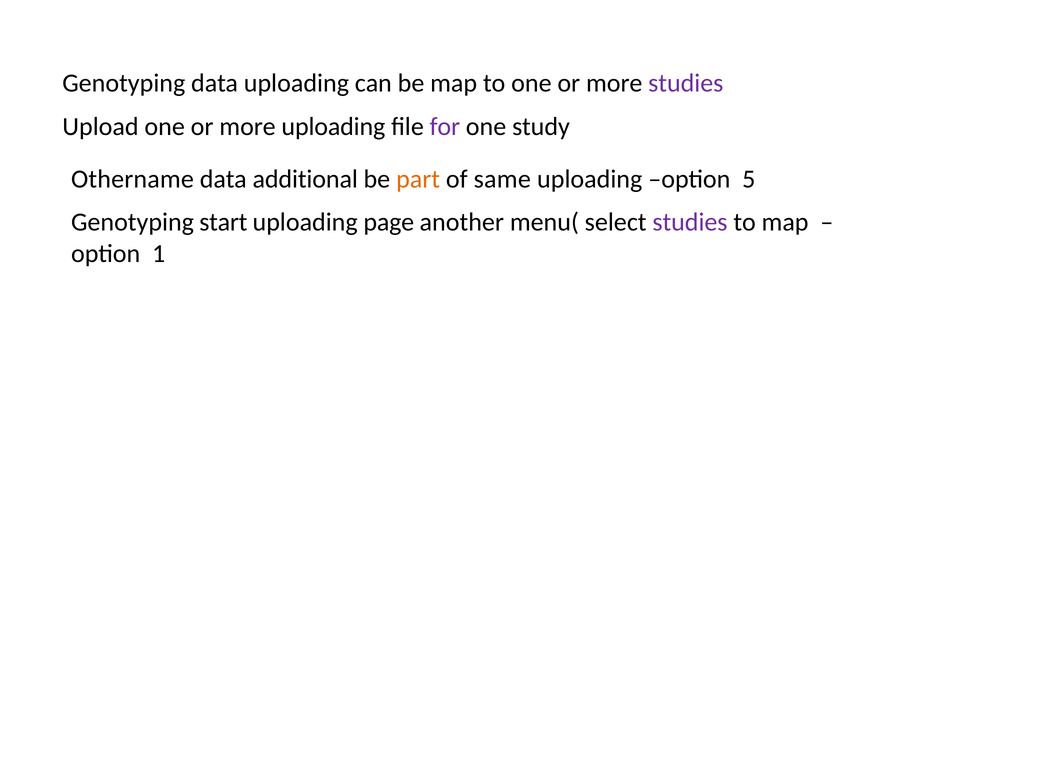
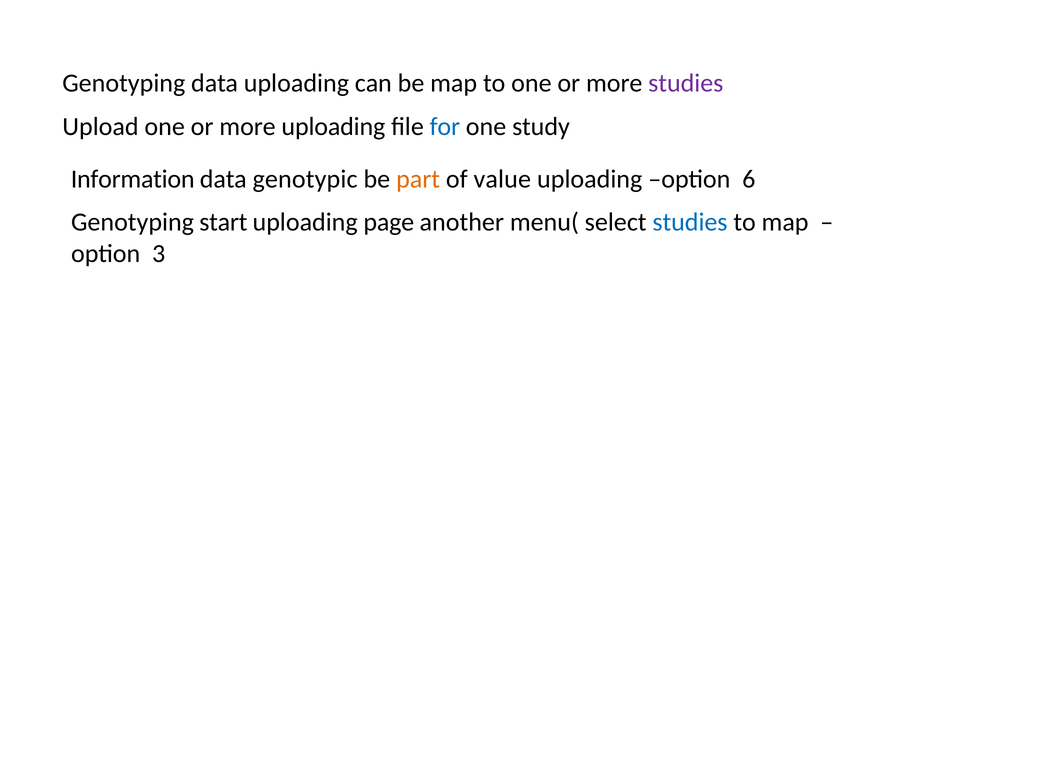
for colour: purple -> blue (445, 127)
Othername: Othername -> Information (133, 179)
additional: additional -> genotypic (305, 179)
same: same -> value (502, 179)
5: 5 -> 6 (749, 179)
studies colour: purple -> blue (690, 222)
1: 1 -> 3 (159, 254)
